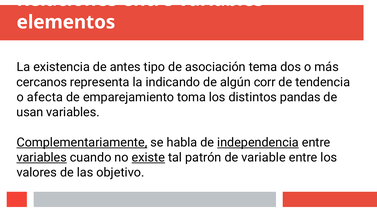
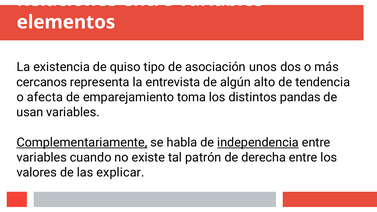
antes: antes -> quiso (125, 67)
tema: tema -> unos (263, 67)
indicando: indicando -> entrevista (173, 82)
corr: corr -> alto (265, 82)
variables underline: present -> none (42, 158)
existe underline: present -> none (148, 158)
variable: variable -> derecha (264, 158)
objetivo: objetivo -> explicar (120, 173)
